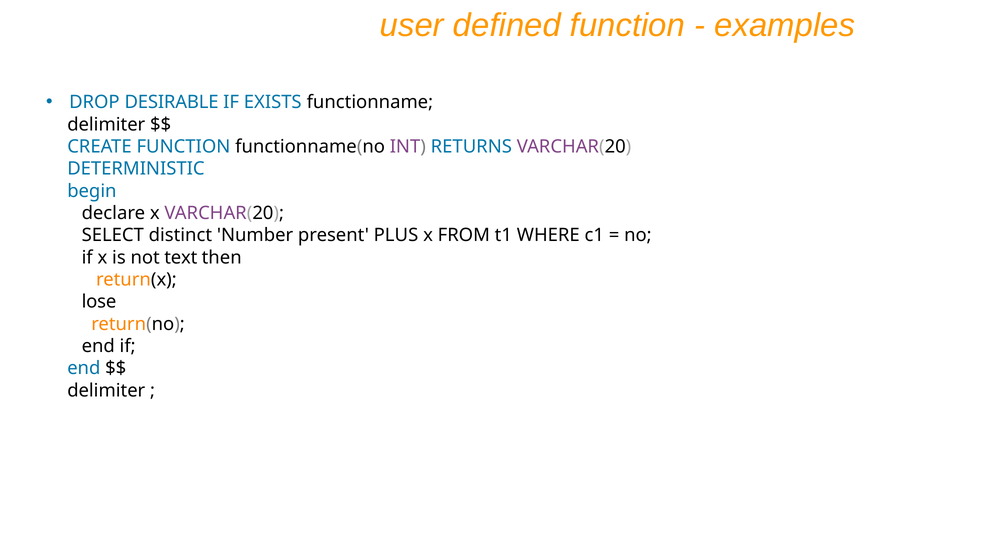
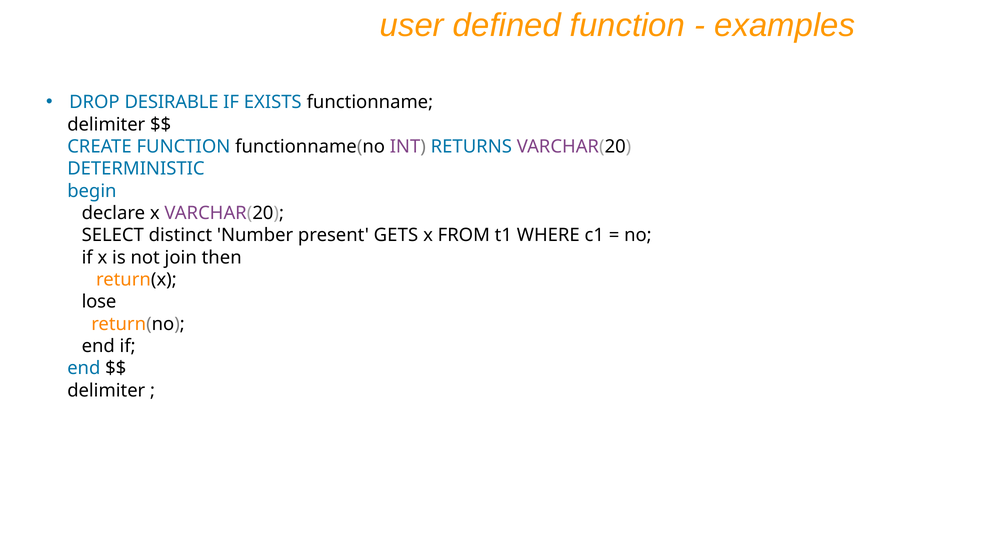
PLUS: PLUS -> GETS (396, 236)
text: text -> join (181, 258)
